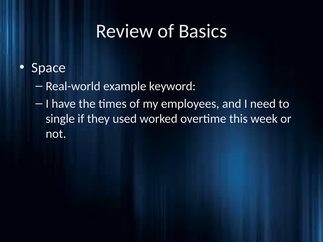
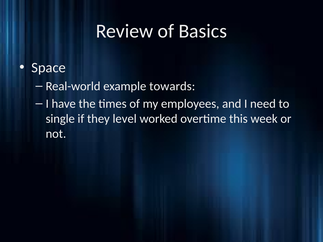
keyword: keyword -> towards (172, 86)
used: used -> level (125, 119)
